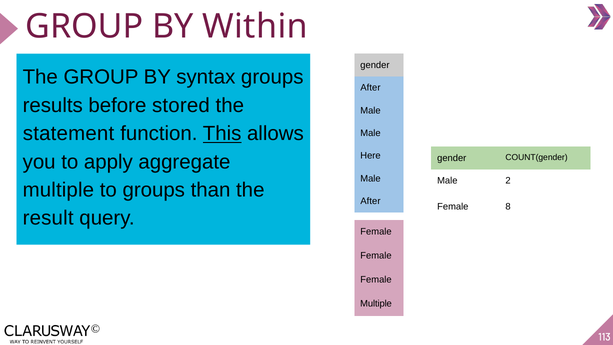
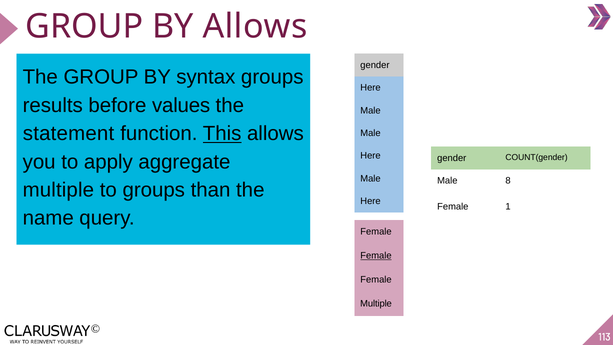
BY Within: Within -> Allows (255, 27)
After: After -> Here (371, 88)
stored: stored -> values (181, 105)
2: 2 -> 8 (508, 181)
After: After -> Here (371, 201)
8: 8 -> 1 (508, 207)
result: result -> name (48, 218)
Female underline: none -> present (376, 255)
